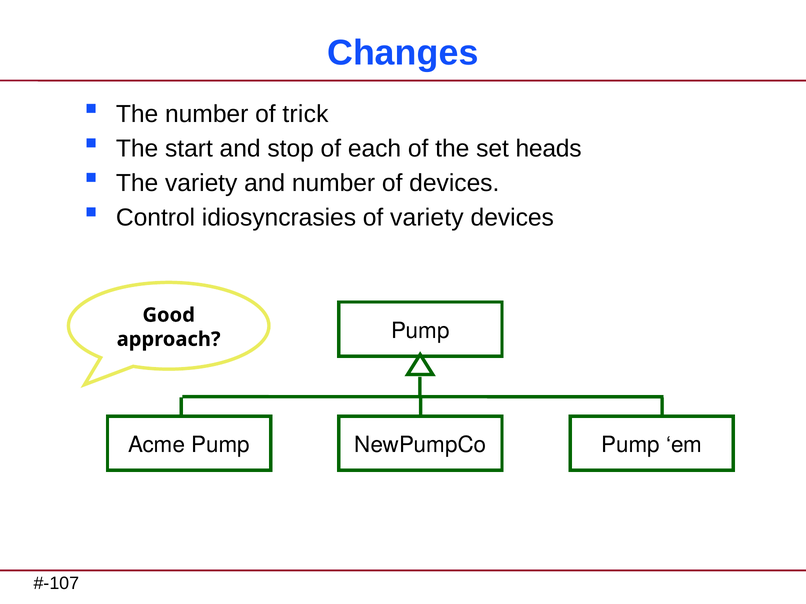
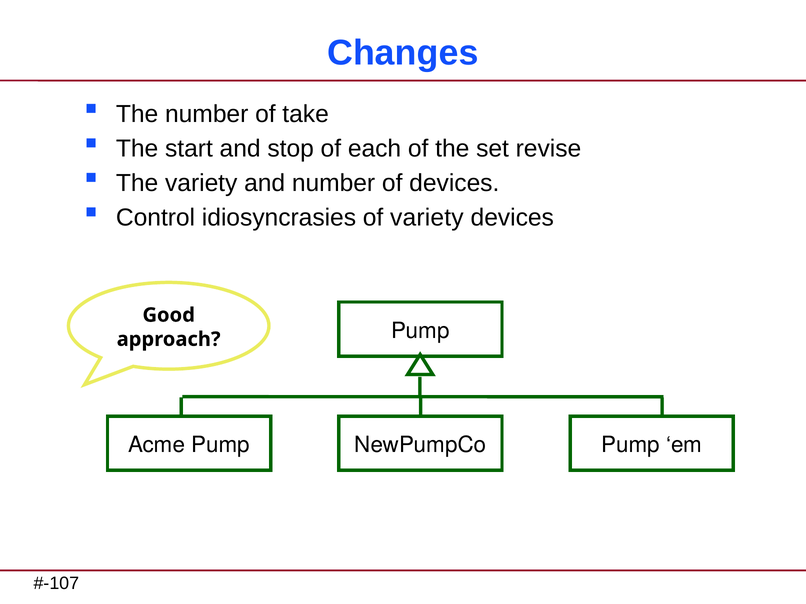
trick: trick -> take (306, 114)
heads: heads -> revise (548, 149)
